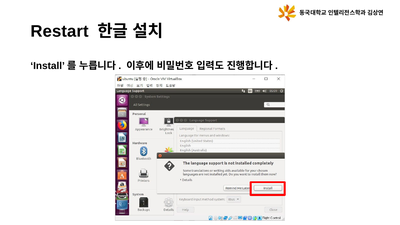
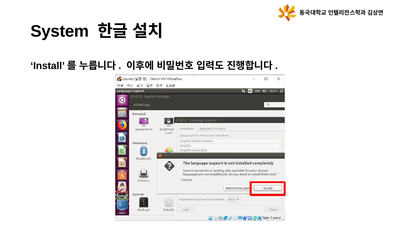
Restart: Restart -> System (60, 31)
